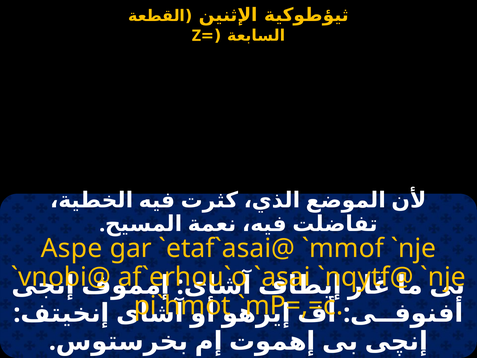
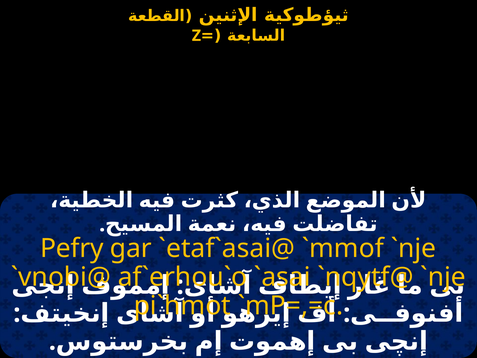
Aspe: Aspe -> Pefry (72, 248)
